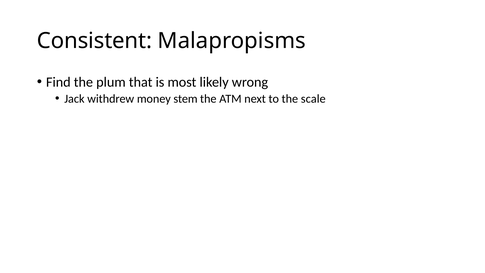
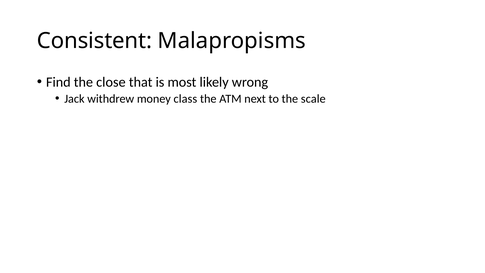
plum: plum -> close (111, 82)
stem: stem -> class (185, 99)
